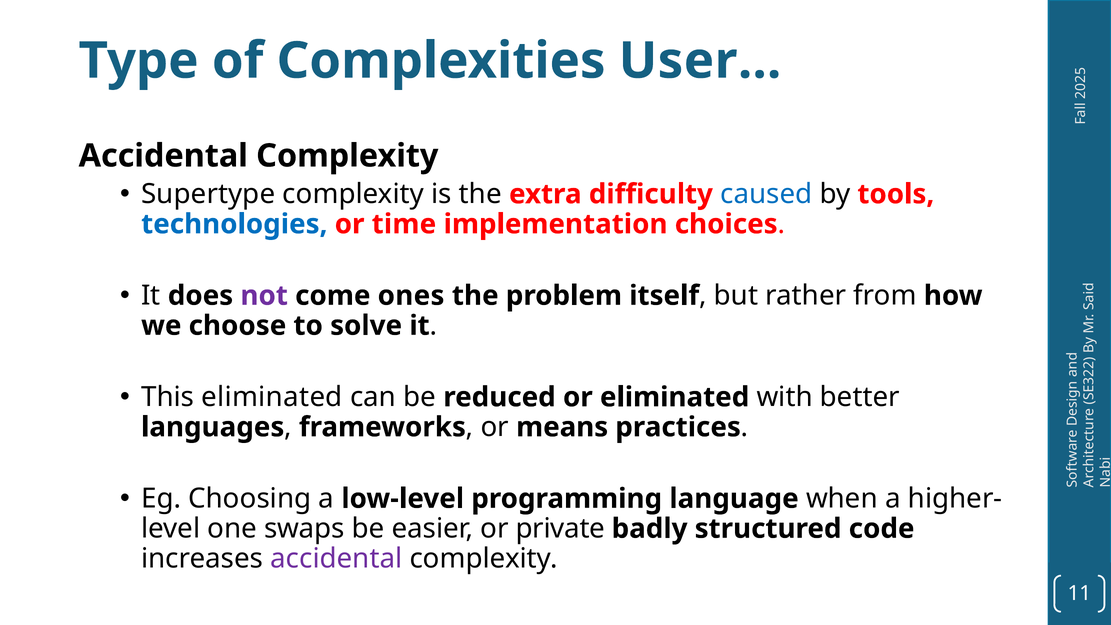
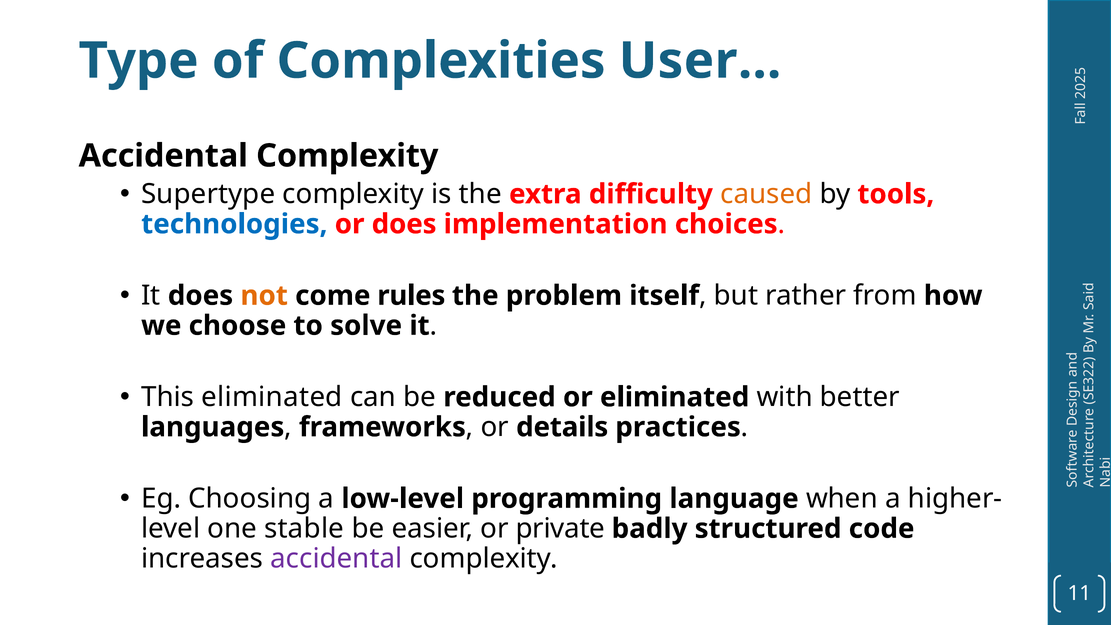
caused colour: blue -> orange (766, 194)
or time: time -> does (404, 224)
not colour: purple -> orange (264, 296)
ones: ones -> rules (411, 296)
means: means -> details (562, 427)
swaps: swaps -> stable (304, 529)
